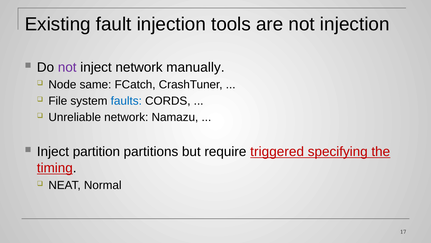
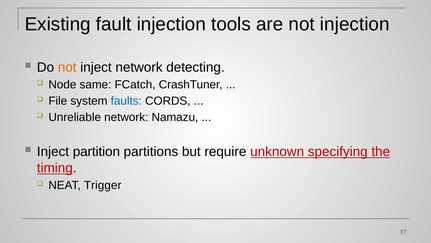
not colour: purple -> orange (67, 67)
manually: manually -> detecting (195, 67)
triggered: triggered -> unknown (277, 151)
Normal: Normal -> Trigger (103, 185)
